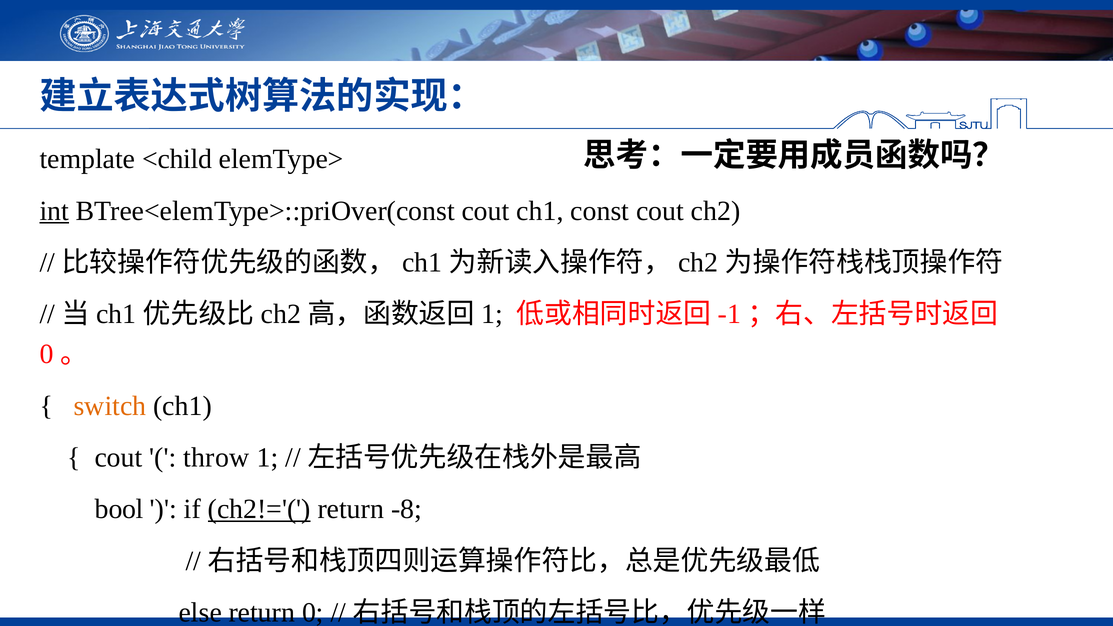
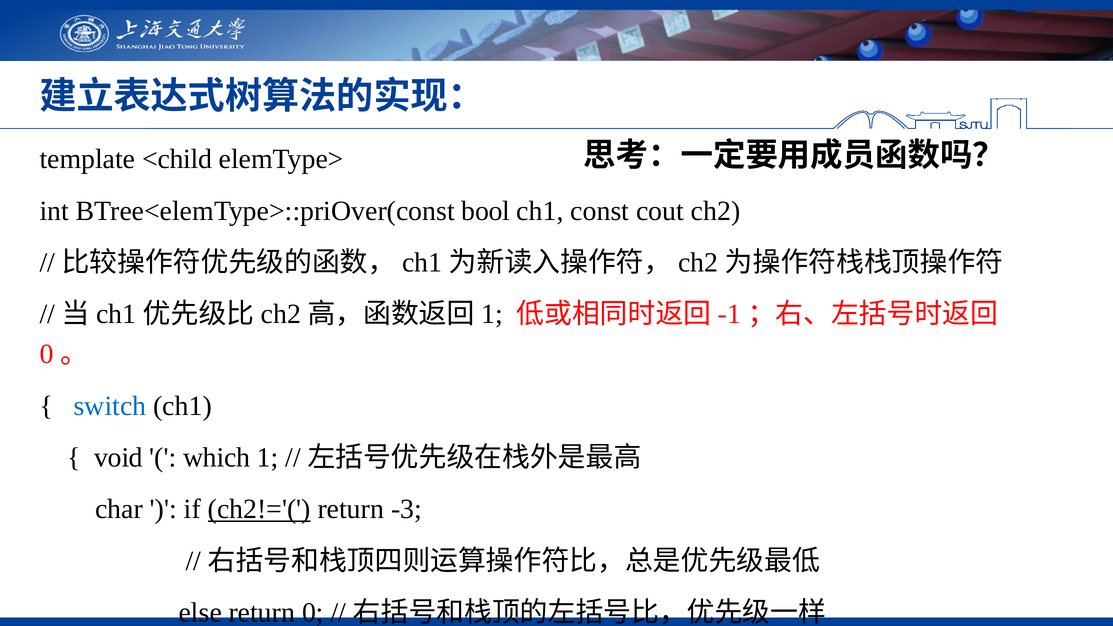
int underline: present -> none (54, 211)
BTree<elemType>::priOver(const cout: cout -> bool (486, 211)
switch colour: orange -> blue (110, 406)
cout: cout -> void (119, 458)
throw: throw -> which (217, 458)
bool: bool -> char (119, 509)
-8: -8 -> -3 (406, 509)
